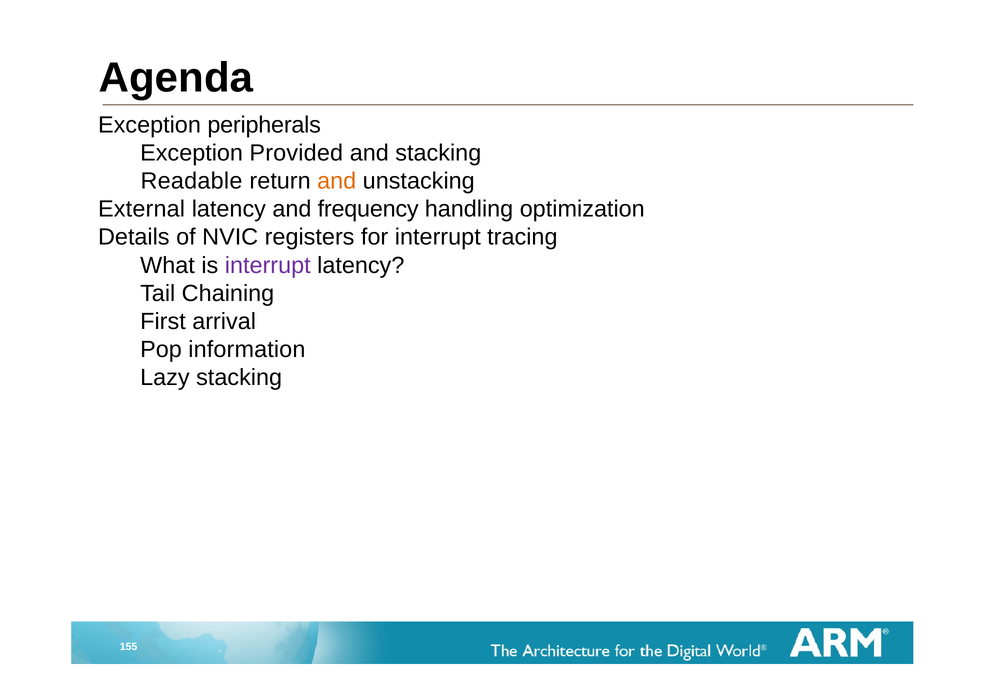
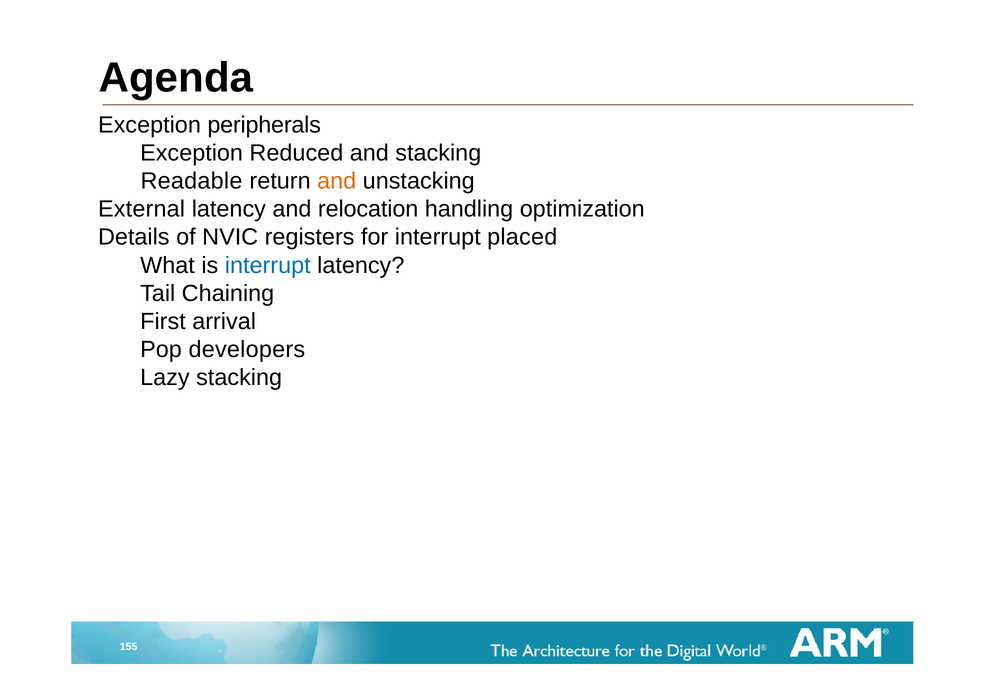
Provided: Provided -> Reduced (296, 153)
frequency: frequency -> relocation (368, 209)
tracing: tracing -> placed (522, 237)
interrupt colour: purple -> blue (268, 265)
information: information -> developers (247, 350)
